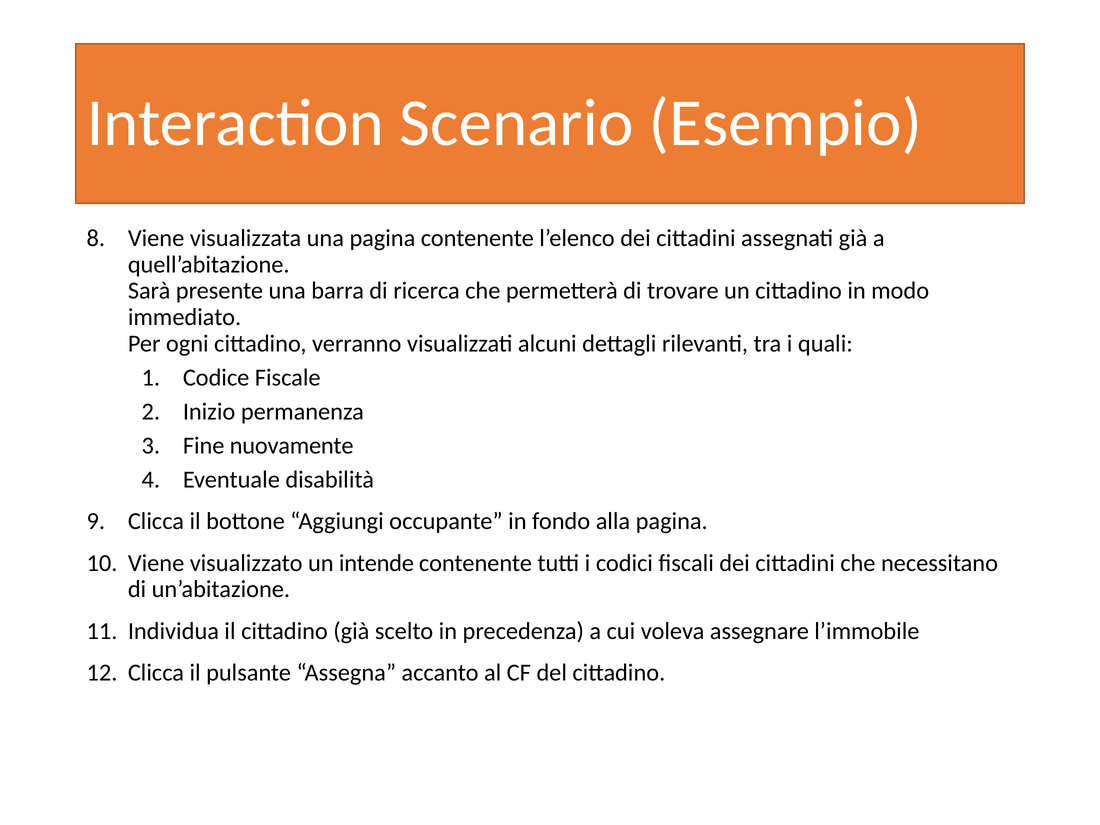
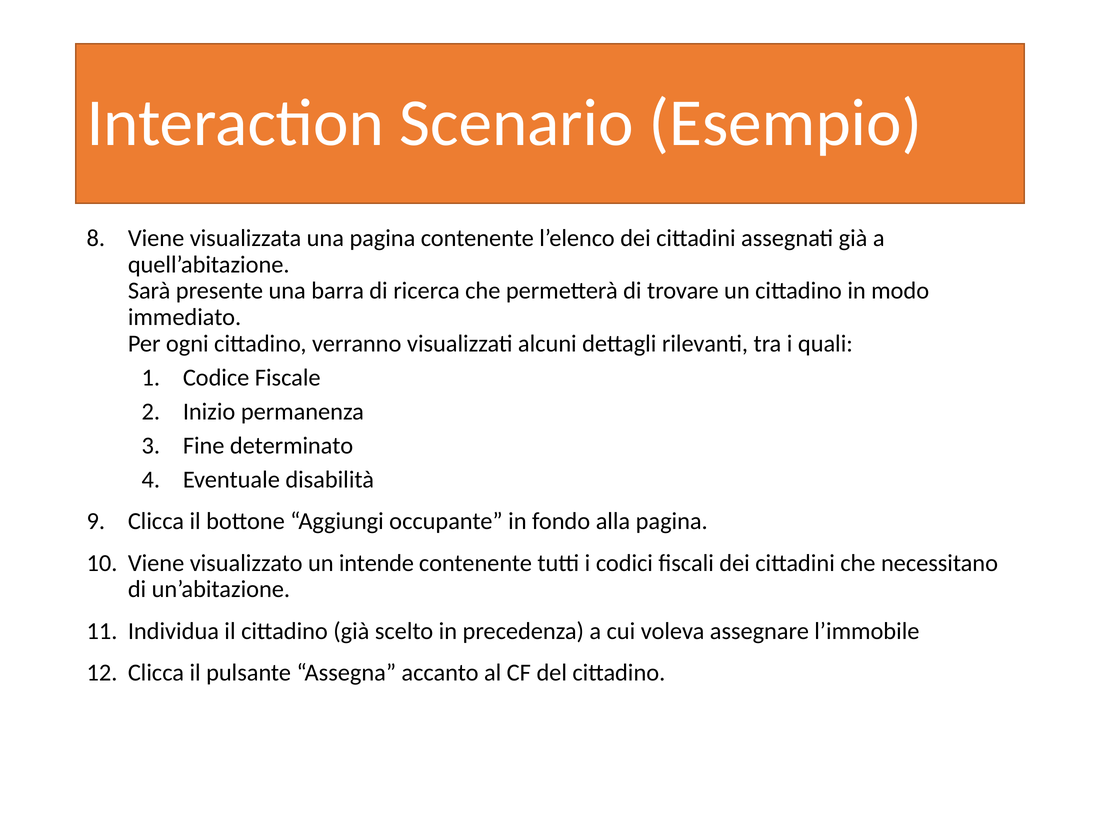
nuovamente: nuovamente -> determinato (292, 446)
